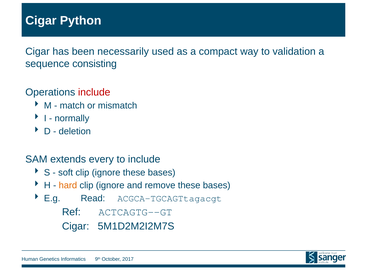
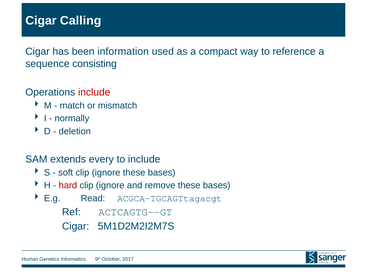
Python: Python -> Calling (81, 21)
necessarily: necessarily -> information (123, 51)
validation: validation -> reference (294, 51)
hard colour: orange -> red (68, 186)
